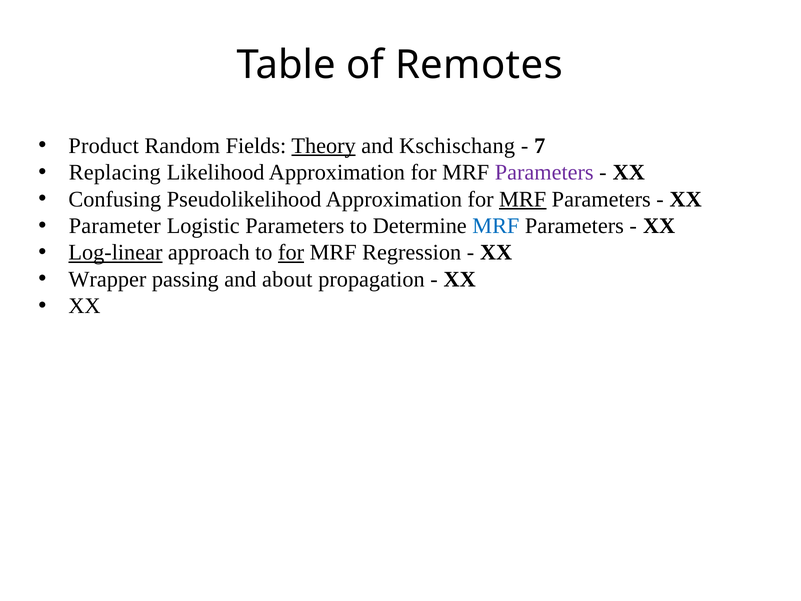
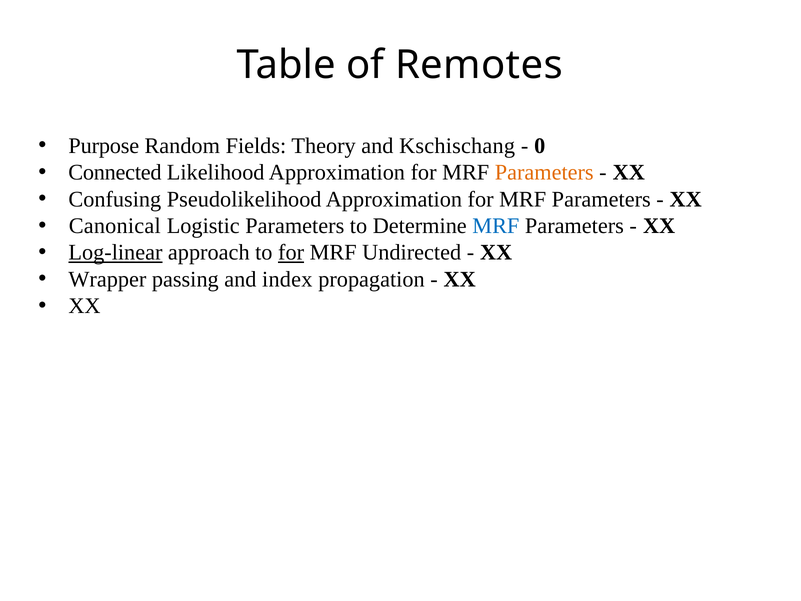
Product: Product -> Purpose (104, 146)
Theory underline: present -> none (324, 146)
7: 7 -> 0 (540, 146)
Replacing: Replacing -> Connected (115, 172)
Parameters colour: purple -> orange (544, 172)
MRF underline: present -> none (523, 199)
Parameter: Parameter -> Canonical (115, 226)
Regression: Regression -> Undirected (412, 253)
about: about -> index (287, 279)
